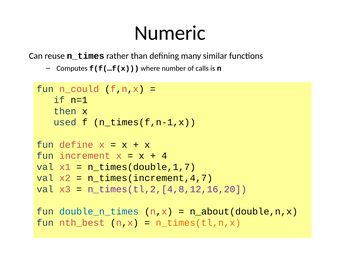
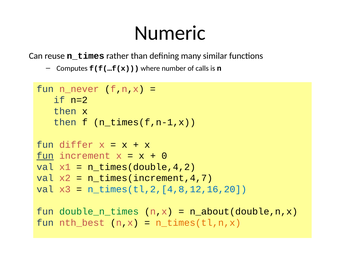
n_could: n_could -> n_never (79, 89)
n=1: n=1 -> n=2 (79, 100)
used: used -> then (65, 122)
define: define -> differ (76, 145)
fun underline: none -> present (45, 156)
4: 4 -> 0 (164, 156)
n_times(double,1,7: n_times(double,1,7 -> n_times(double,4,2 (142, 167)
n_times(tl,2,[4,8,12,16,20 colour: purple -> blue (167, 189)
double_n_times colour: blue -> green (99, 212)
